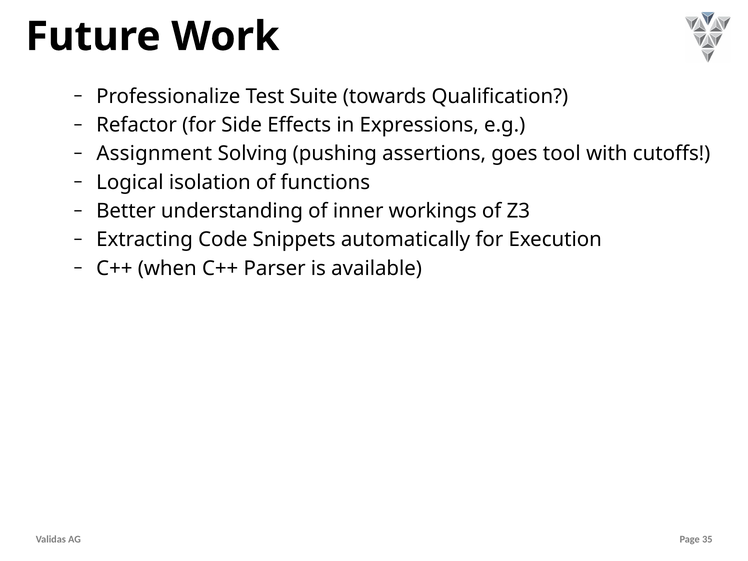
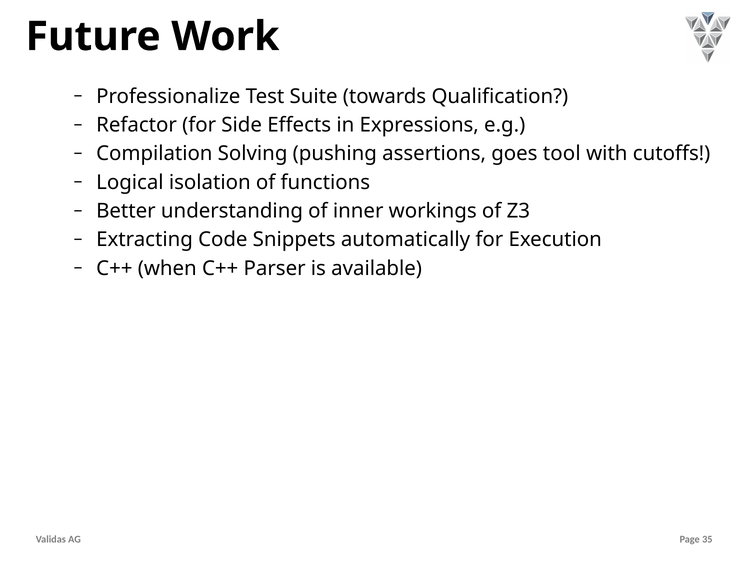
Assignment: Assignment -> Compilation (154, 154)
